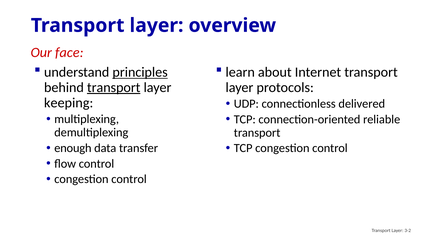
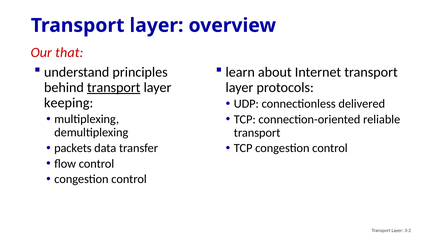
face: face -> that (69, 52)
principles underline: present -> none (140, 72)
enough: enough -> packets (73, 148)
